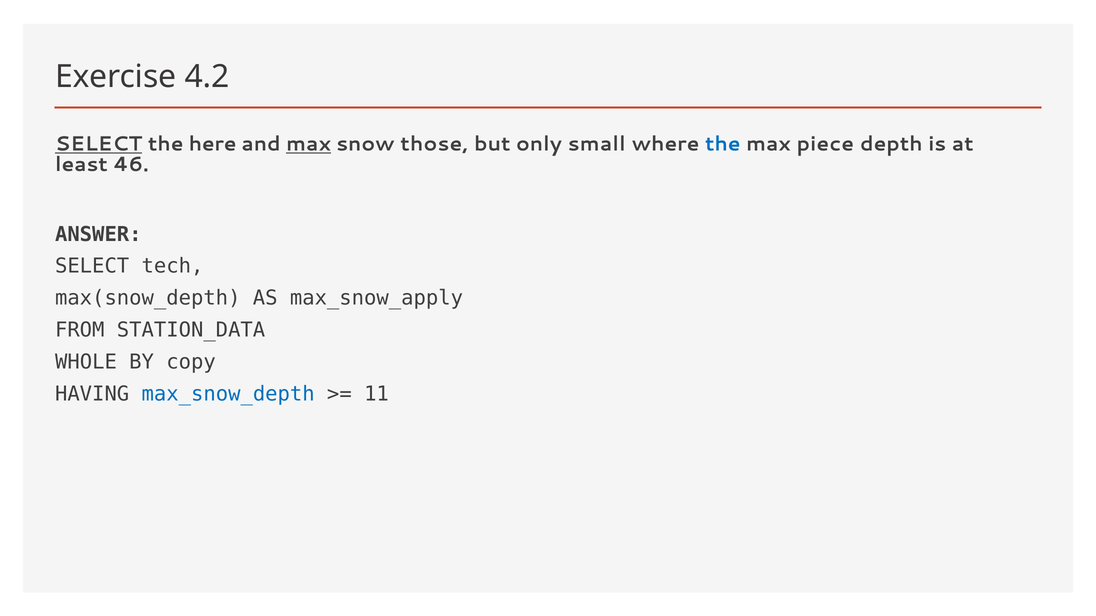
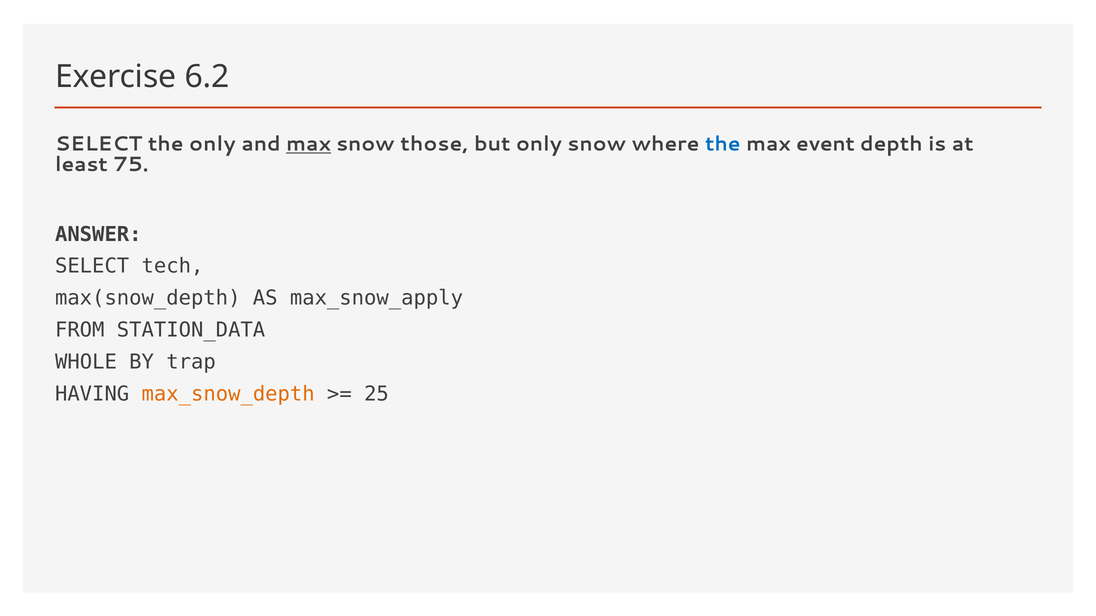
4.2: 4.2 -> 6.2 (207, 77)
SELECT underline: present -> none (99, 144)
the here: here -> only (212, 144)
only small: small -> snow (597, 144)
piece: piece -> event (825, 144)
46: 46 -> 75 (131, 165)
copy: copy -> trap (191, 362)
max_snow_depth colour: blue -> orange (228, 394)
11: 11 -> 25 (376, 394)
